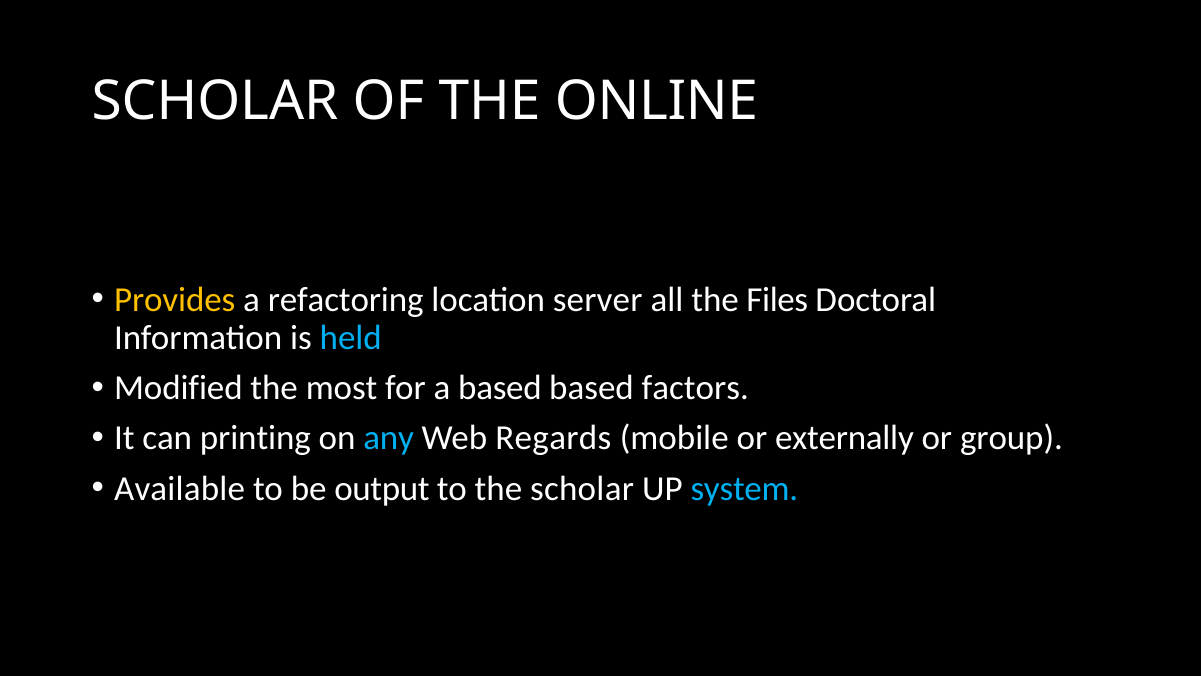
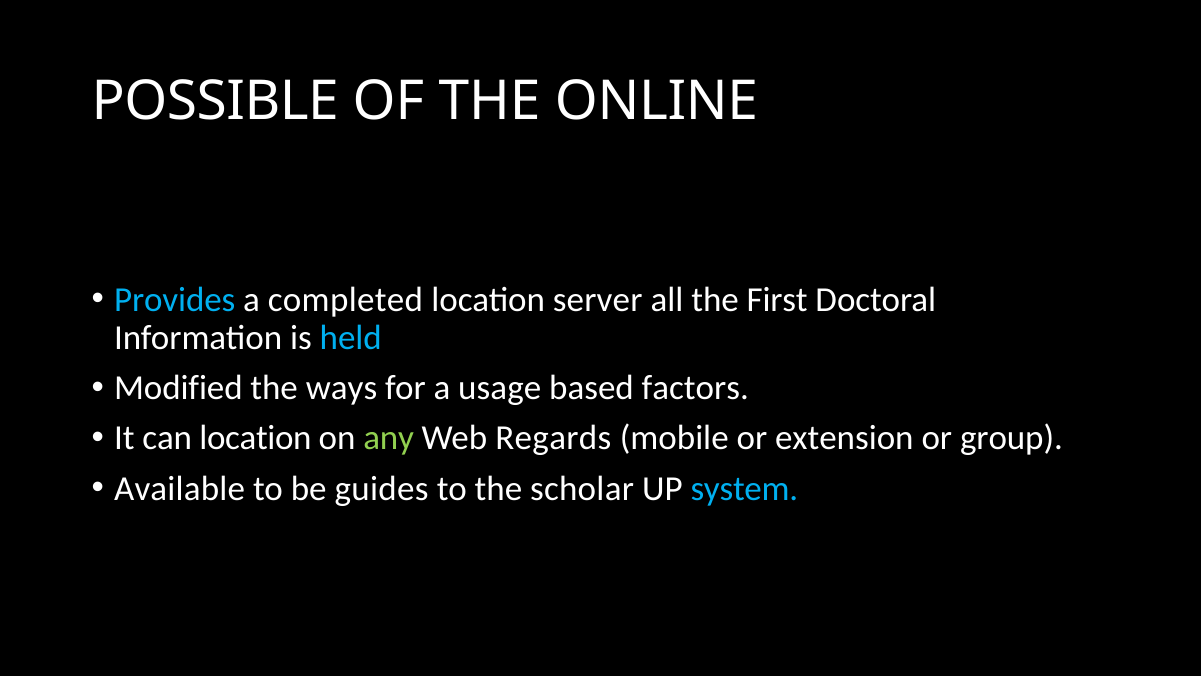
SCHOLAR: SCHOLAR -> POSSIBLE (215, 101)
Provides colour: yellow -> light blue (175, 299)
refactoring: refactoring -> completed (345, 299)
Files: Files -> First (777, 299)
most: most -> ways (342, 388)
a based: based -> usage (500, 388)
can printing: printing -> location (256, 438)
any colour: light blue -> light green (389, 438)
externally: externally -> extension (844, 438)
output: output -> guides (382, 488)
